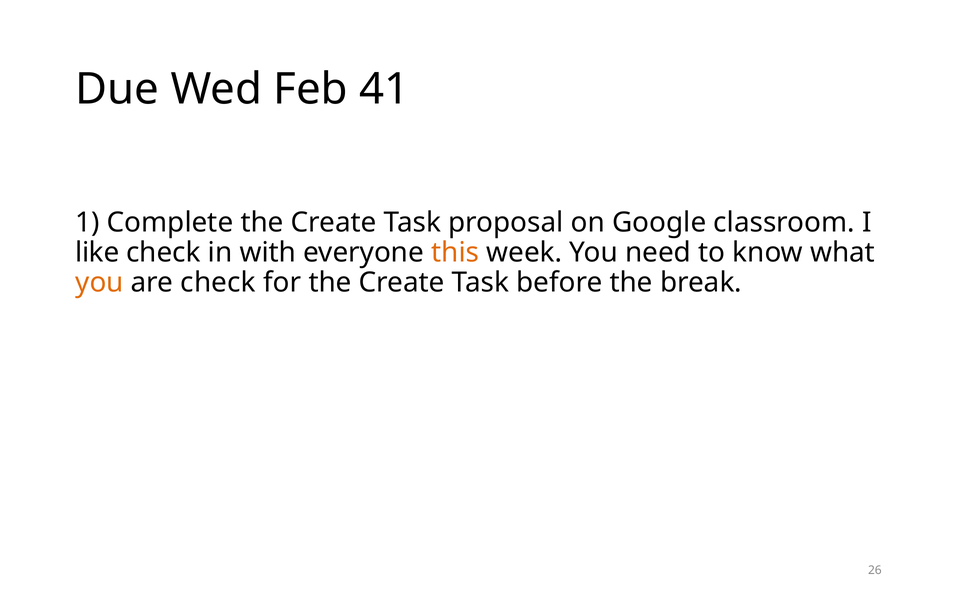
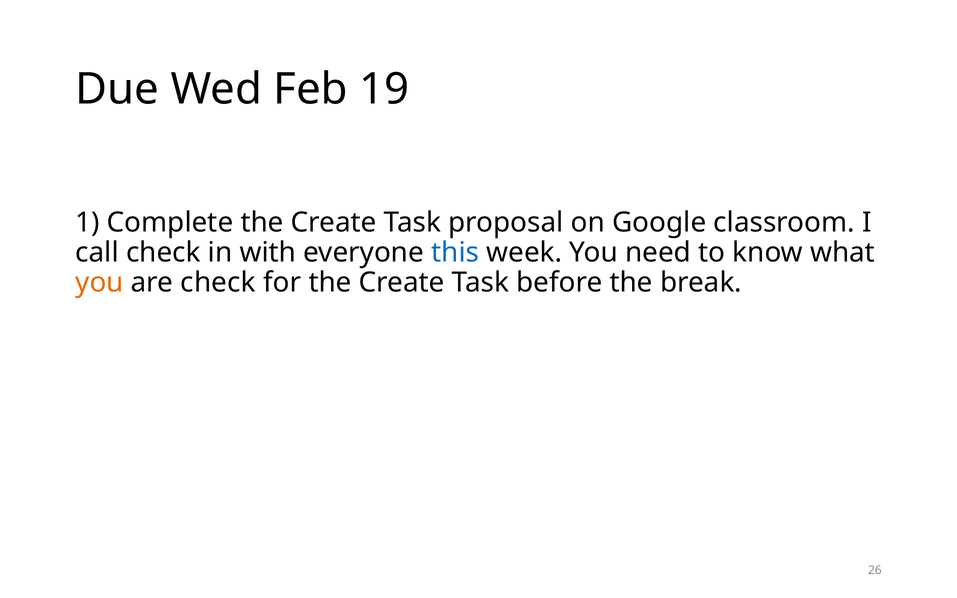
41: 41 -> 19 (384, 89)
like: like -> call (97, 253)
this colour: orange -> blue (455, 253)
